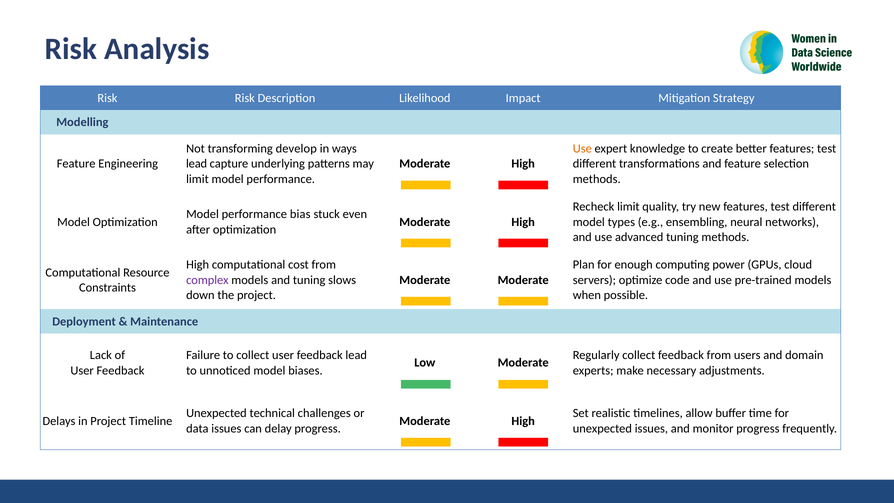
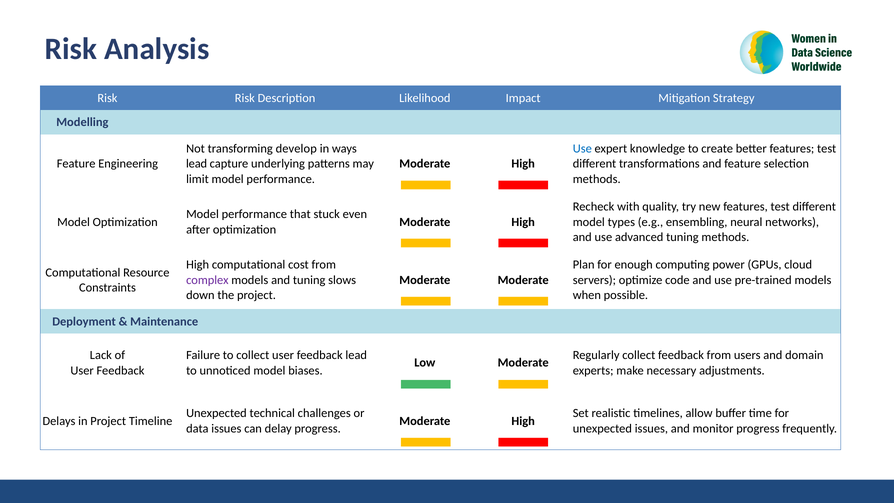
Use colour: orange -> blue (582, 149)
Recheck limit: limit -> with (628, 207)
bias: bias -> that (300, 214)
